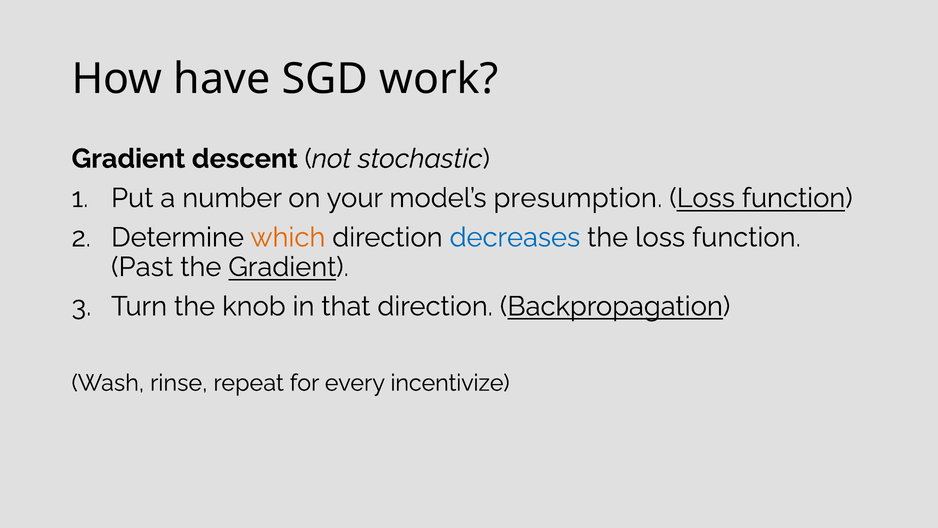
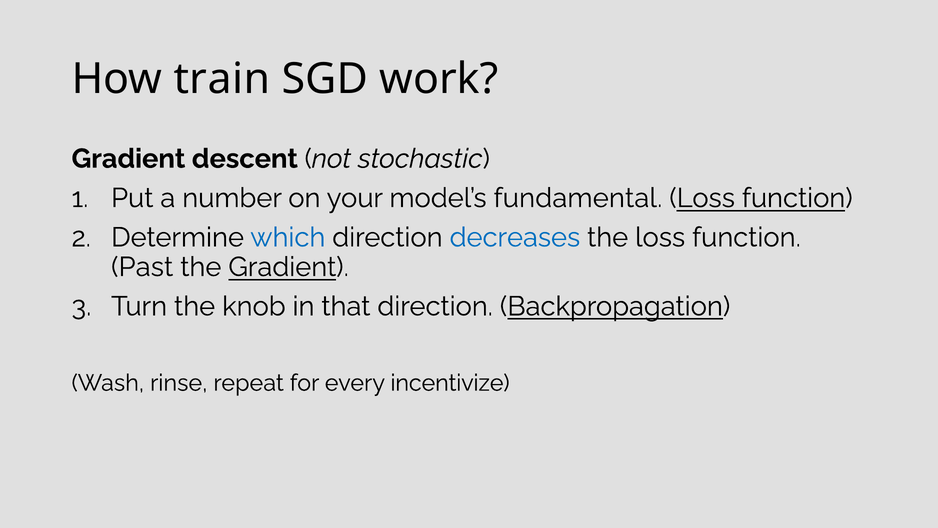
have: have -> train (222, 79)
presumption: presumption -> fundamental (578, 198)
which colour: orange -> blue (288, 237)
